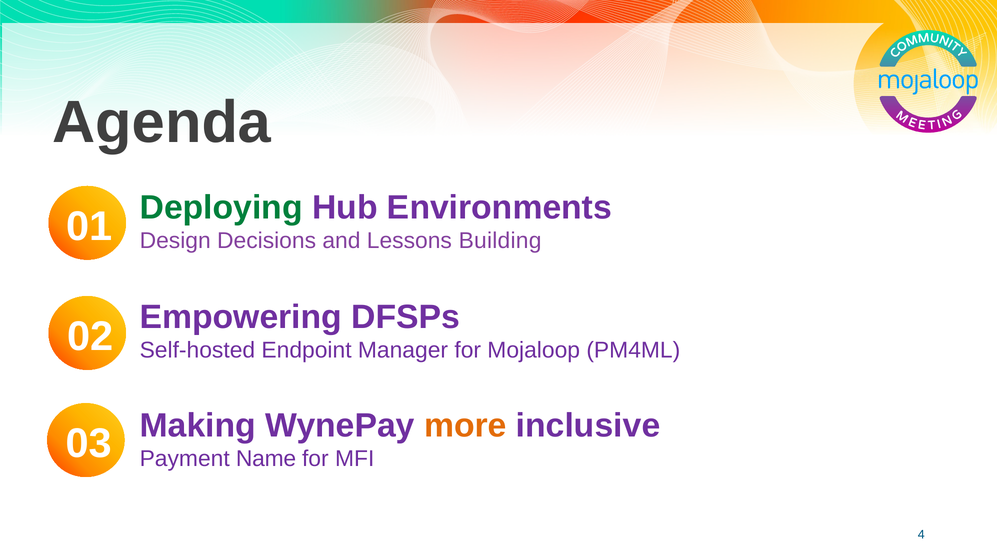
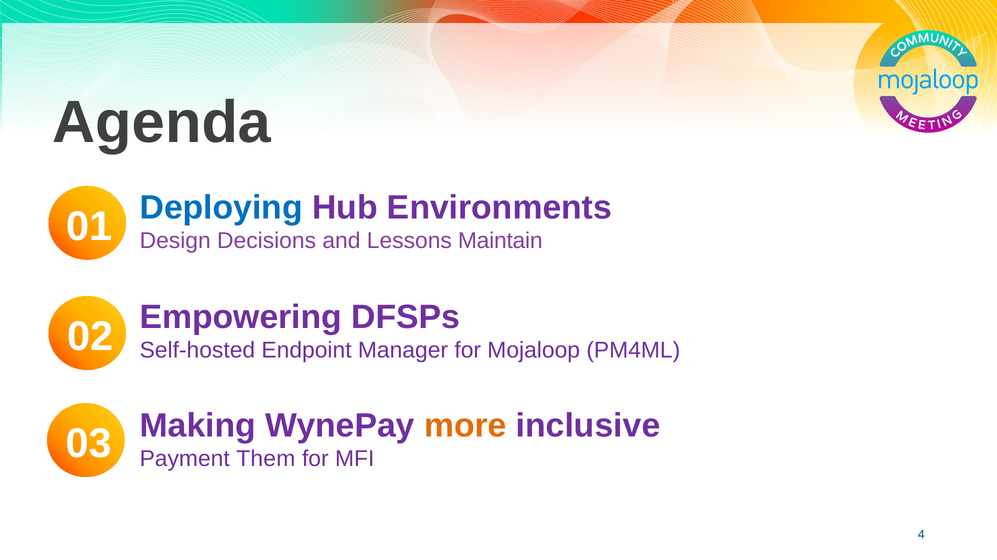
Deploying colour: green -> blue (221, 208)
Building: Building -> Maintain (500, 241)
Name: Name -> Them (266, 460)
